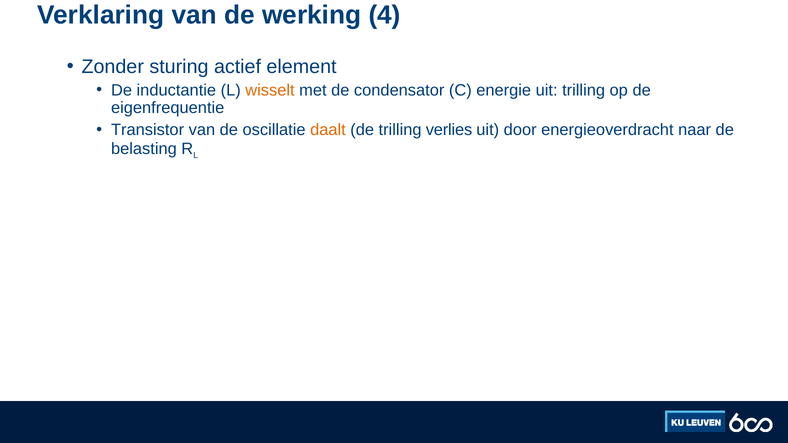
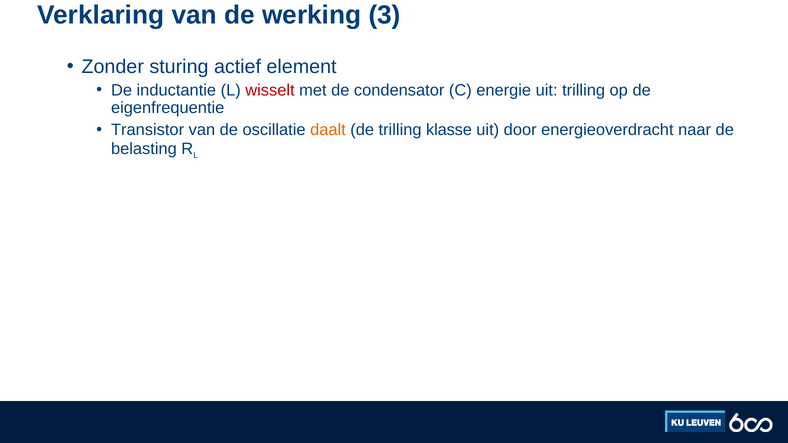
4: 4 -> 3 (385, 15)
wisselt colour: orange -> red (270, 90)
verlies: verlies -> klasse (449, 130)
